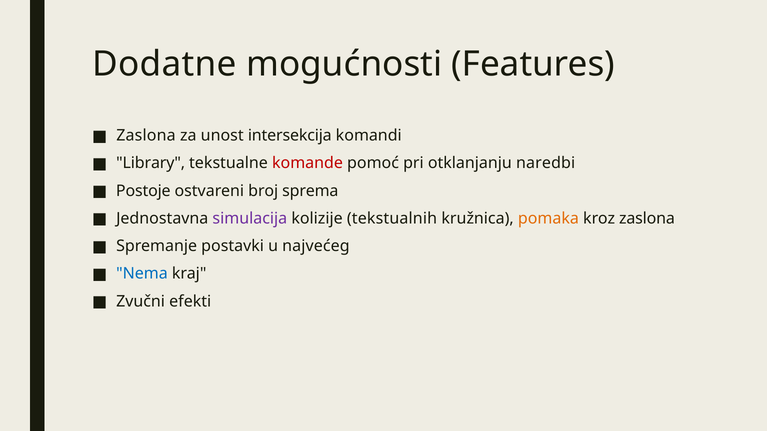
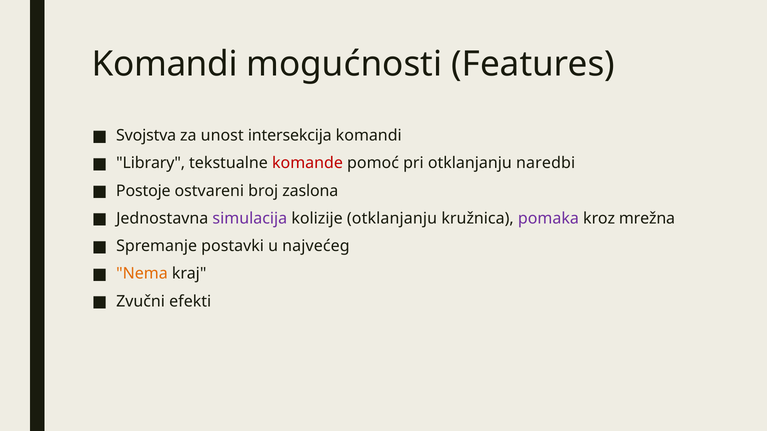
Dodatne: Dodatne -> Komandi (165, 64)
Zaslona: Zaslona -> Svojstva (146, 136)
sprema: sprema -> zaslona (310, 191)
kolizije tekstualnih: tekstualnih -> otklanjanju (392, 219)
pomaka colour: orange -> purple (548, 219)
kroz zaslona: zaslona -> mrežna (647, 219)
Nema colour: blue -> orange (142, 274)
